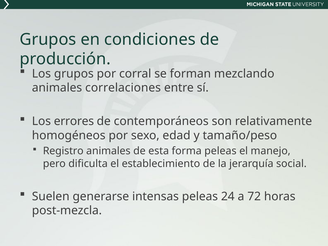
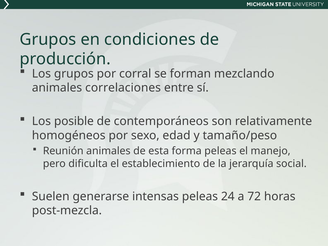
errores: errores -> posible (74, 121)
Registro: Registro -> Reunión (63, 151)
